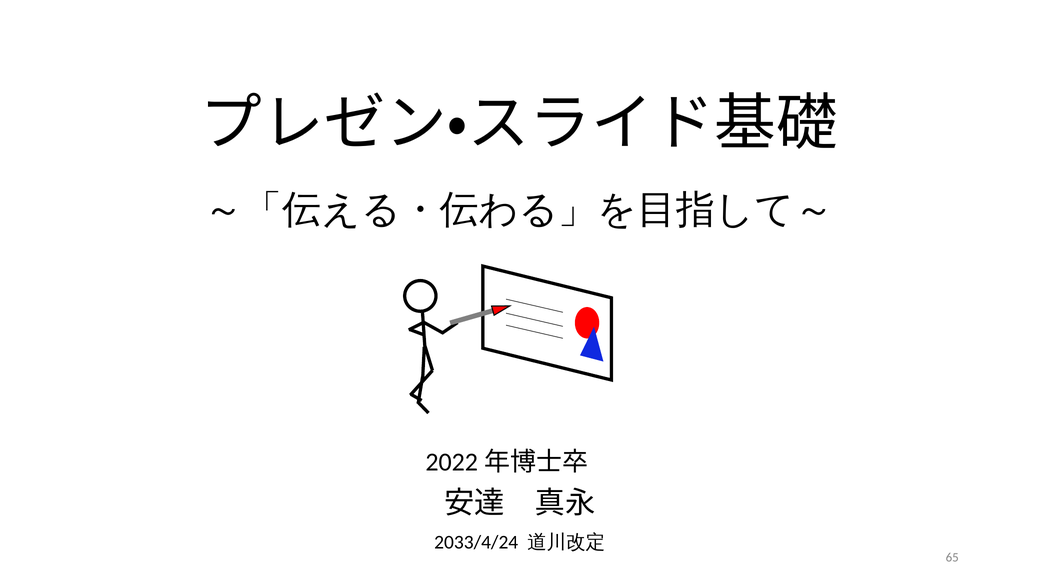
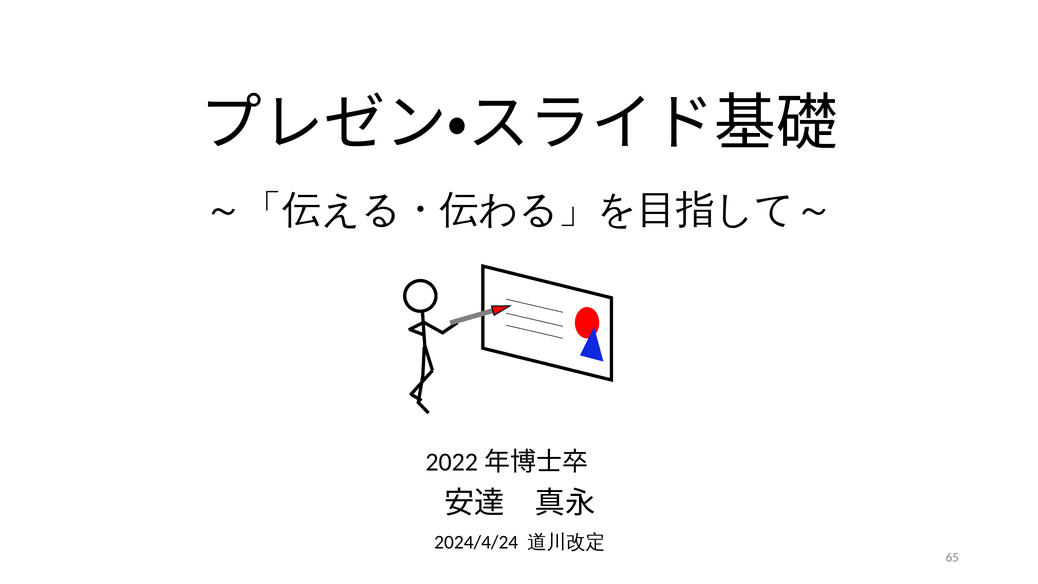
2033/4/24: 2033/4/24 -> 2024/4/24 (476, 542)
